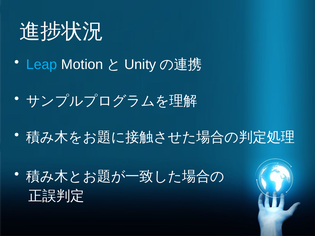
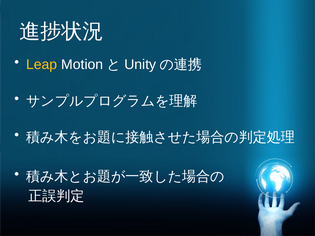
Leap colour: light blue -> yellow (42, 65)
